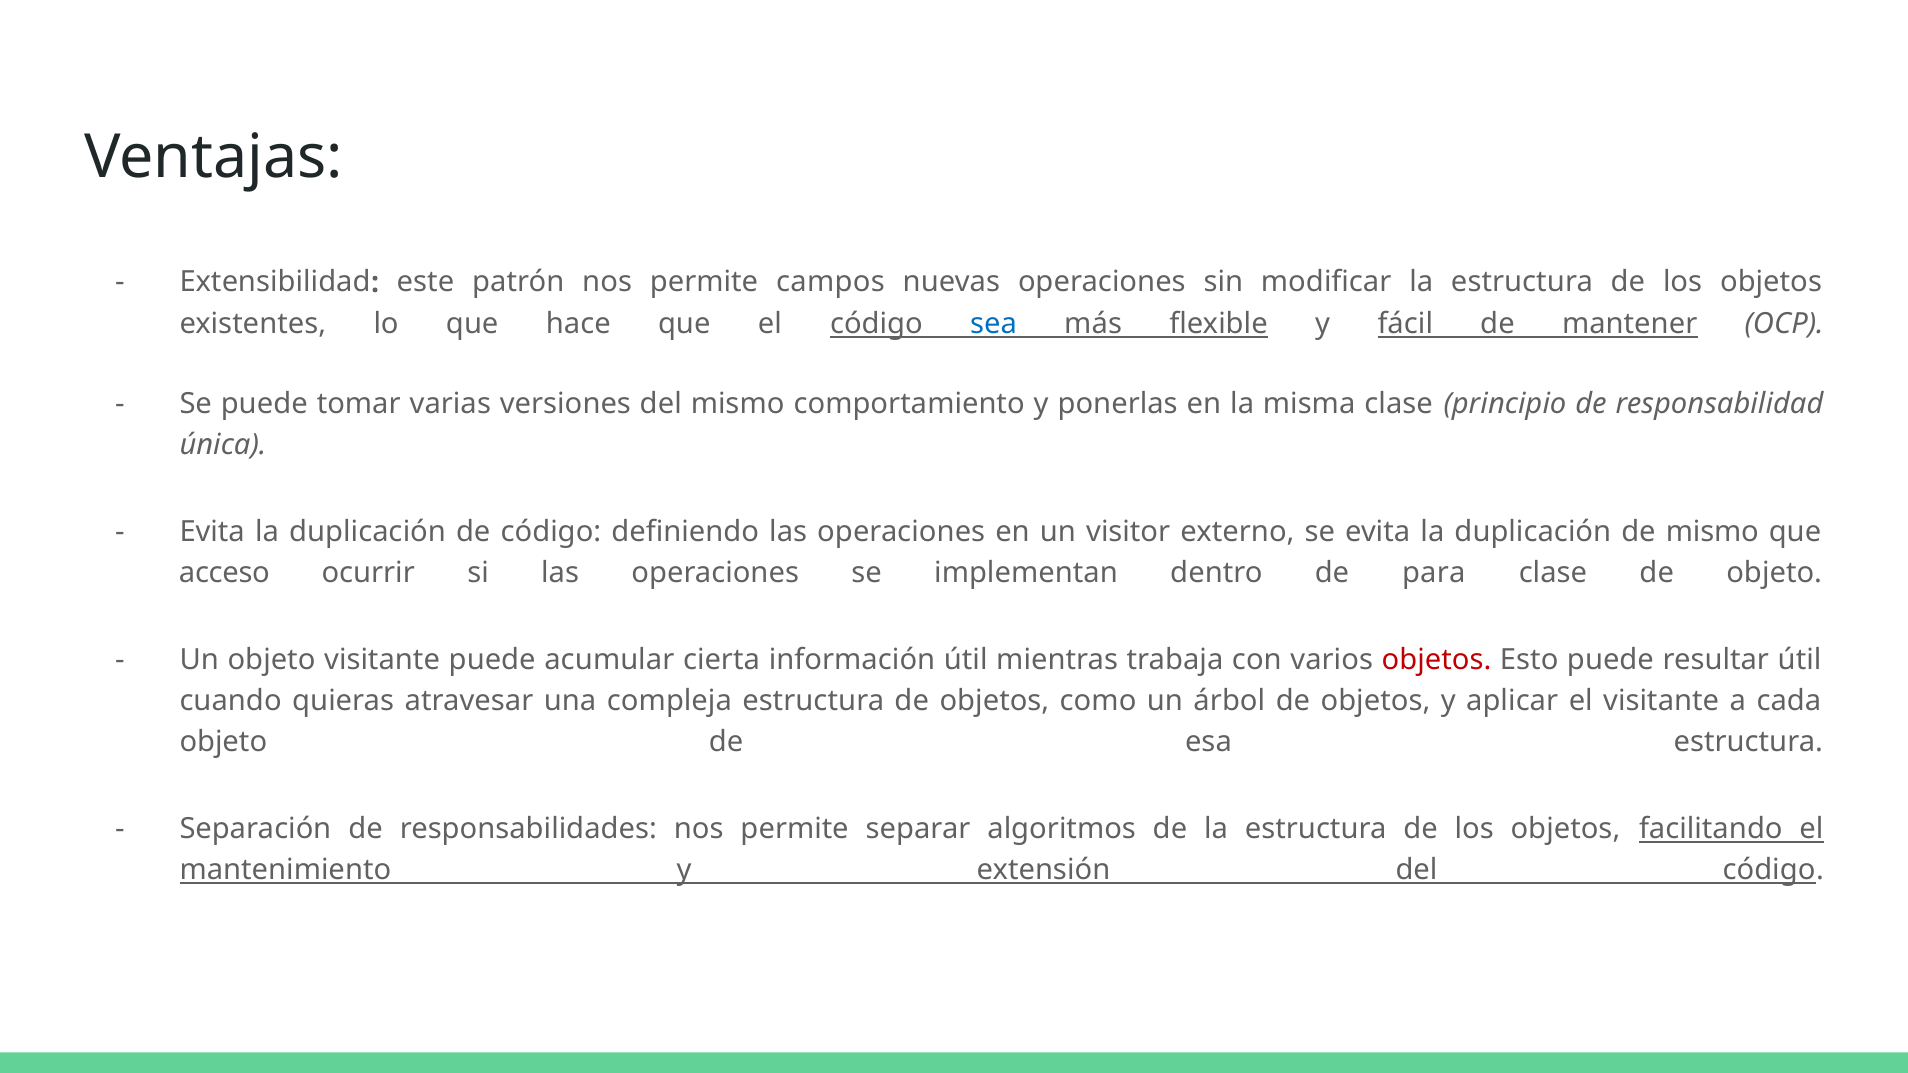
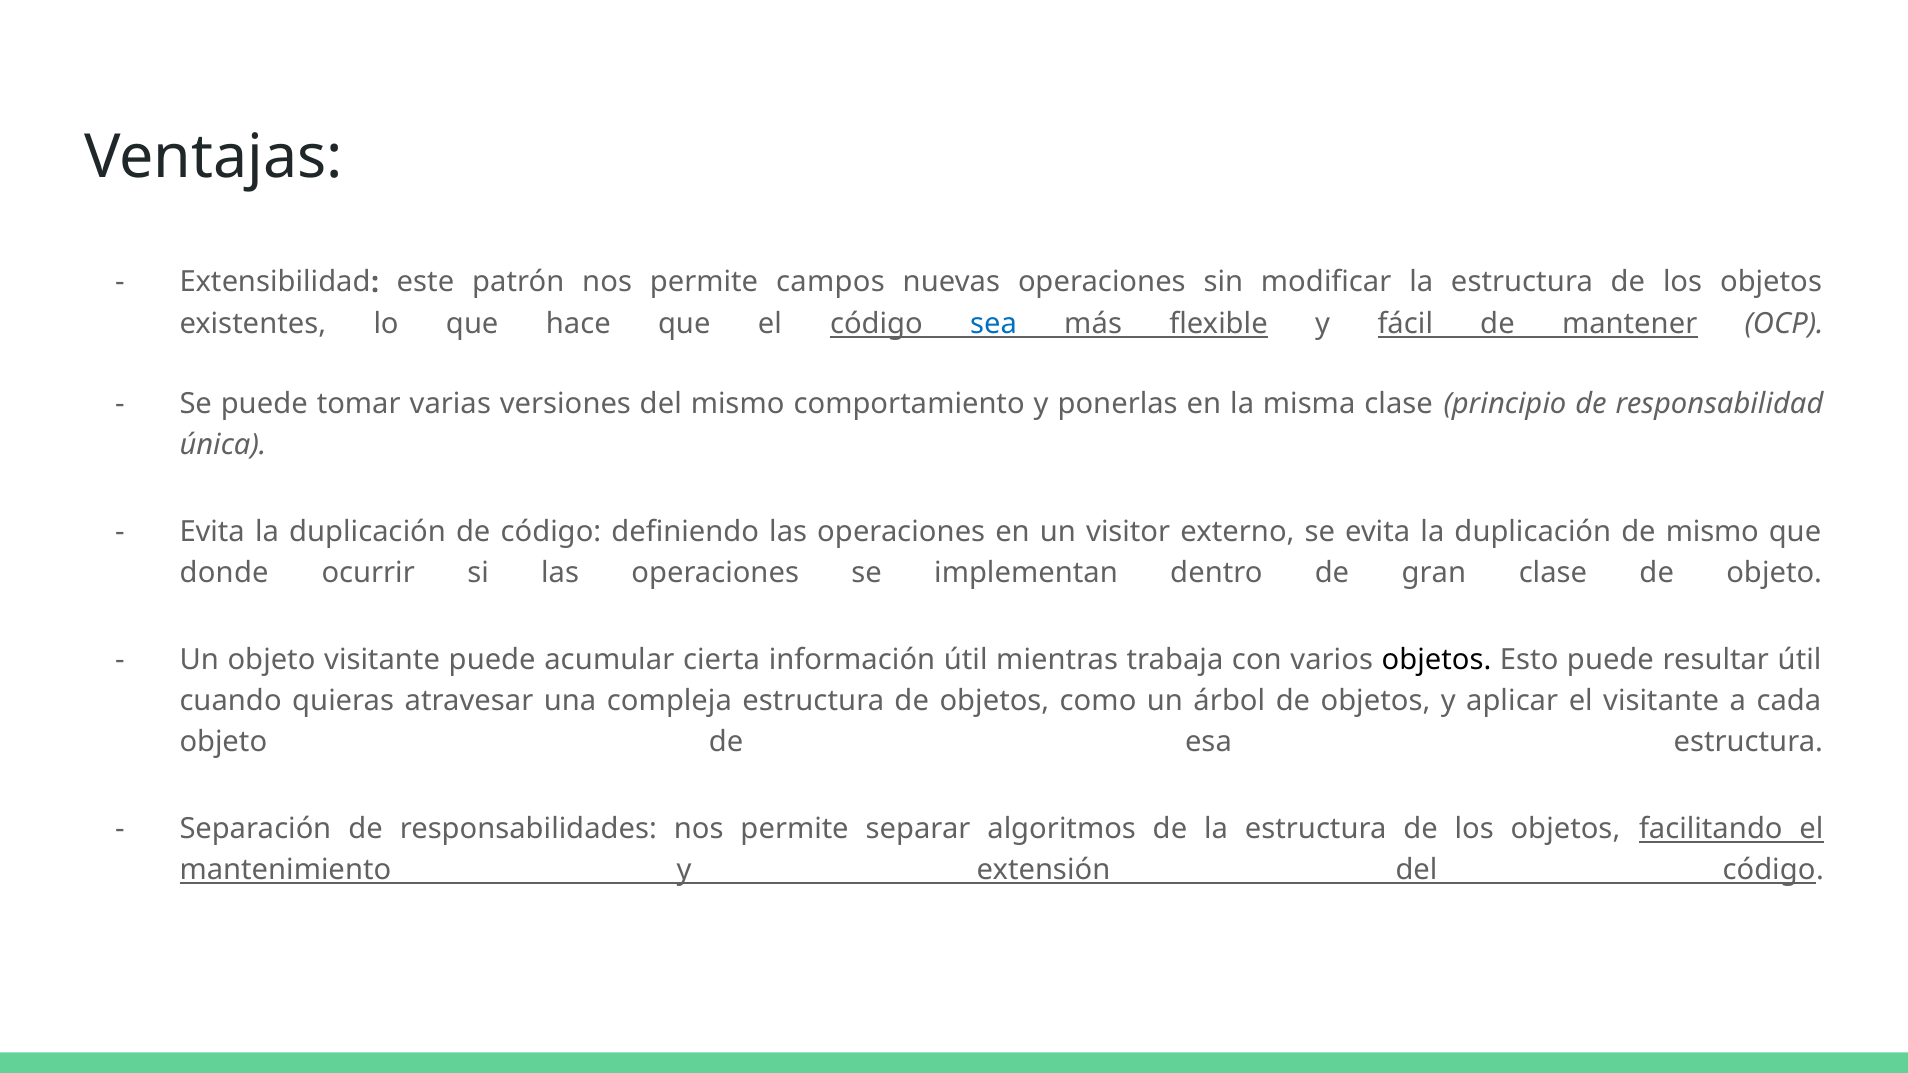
acceso: acceso -> donde (224, 573)
para: para -> gran (1434, 573)
objetos colour: red -> black (1437, 660)
